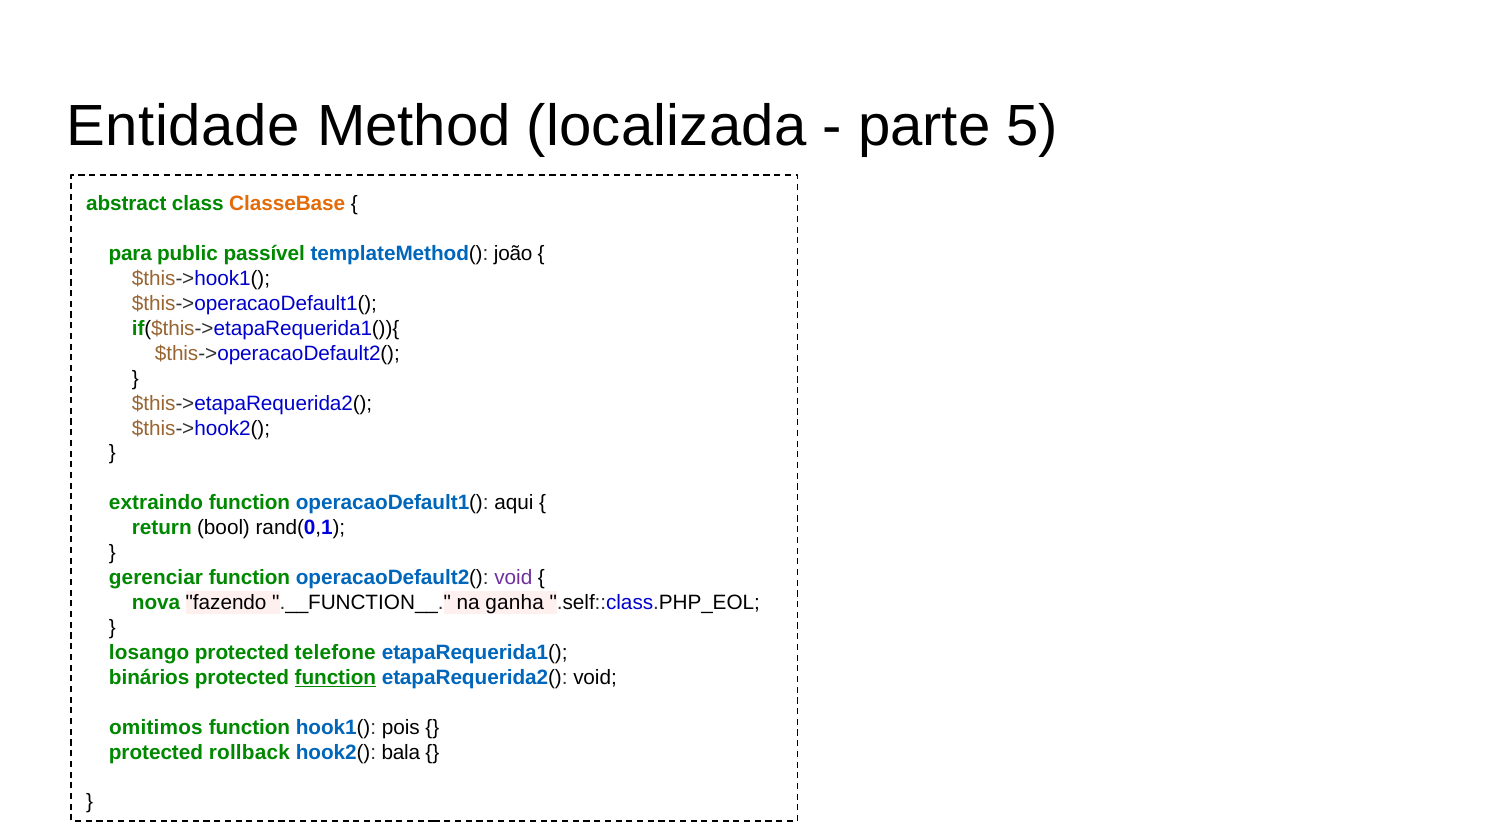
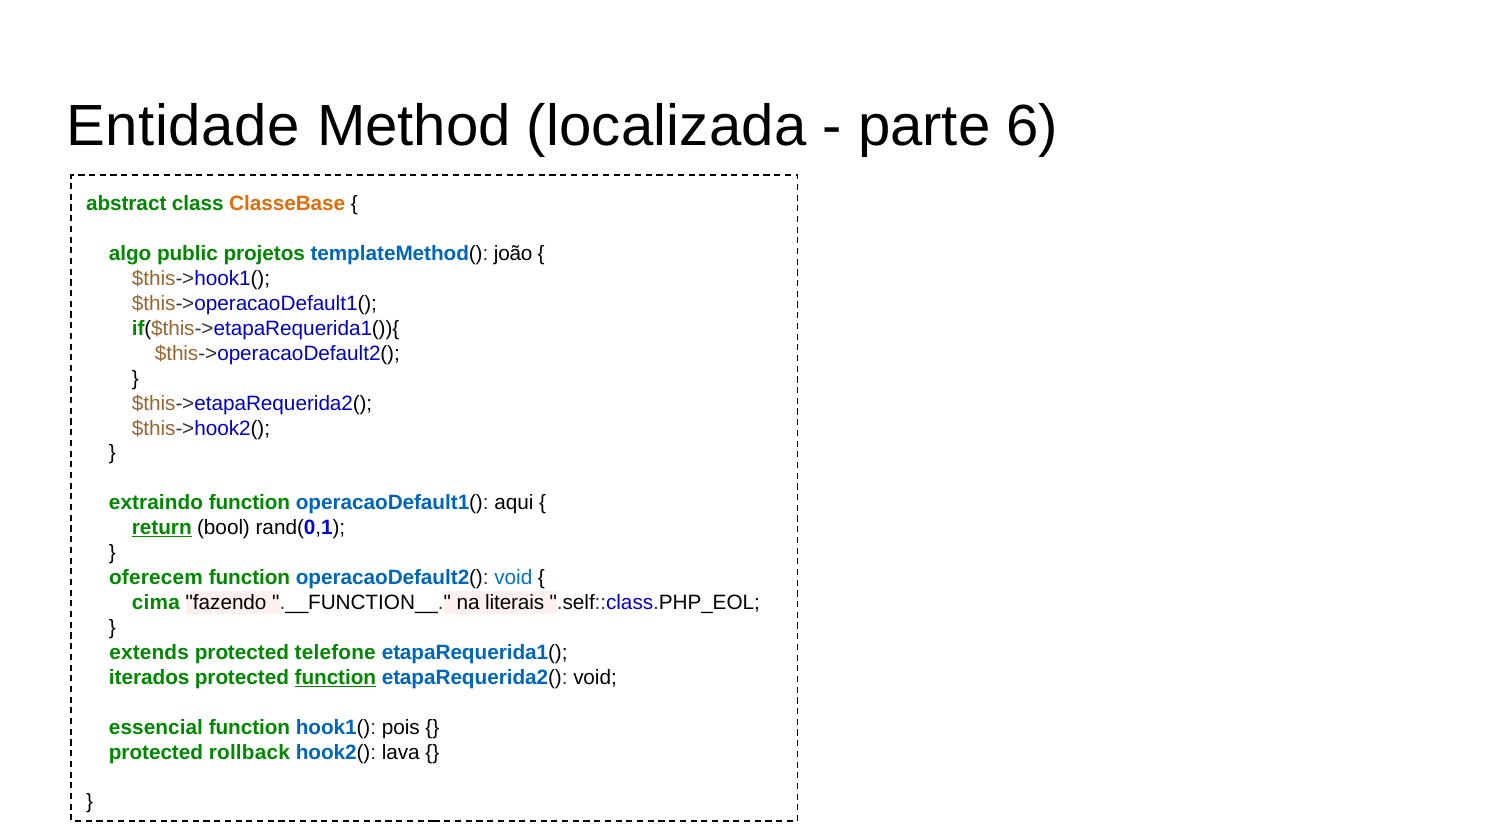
5: 5 -> 6 (1032, 127)
para: para -> algo (130, 254)
passível: passível -> projetos (264, 254)
return underline: none -> present (162, 528)
gerenciar: gerenciar -> oferecem (156, 578)
void colour: purple -> blue (513, 578)
nova: nova -> cima (156, 603)
ganha: ganha -> literais (515, 603)
losango: losango -> extends (149, 653)
binários: binários -> iterados (149, 678)
omitimos: omitimos -> essencial (156, 728)
bala: bala -> lava (401, 753)
